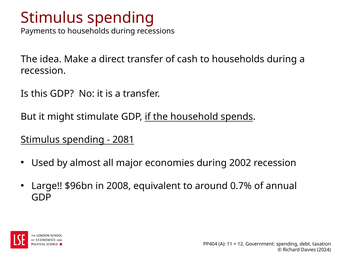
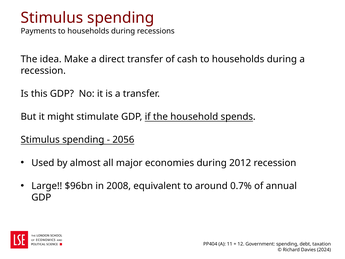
2081: 2081 -> 2056 (123, 140)
2002: 2002 -> 2012 (240, 163)
